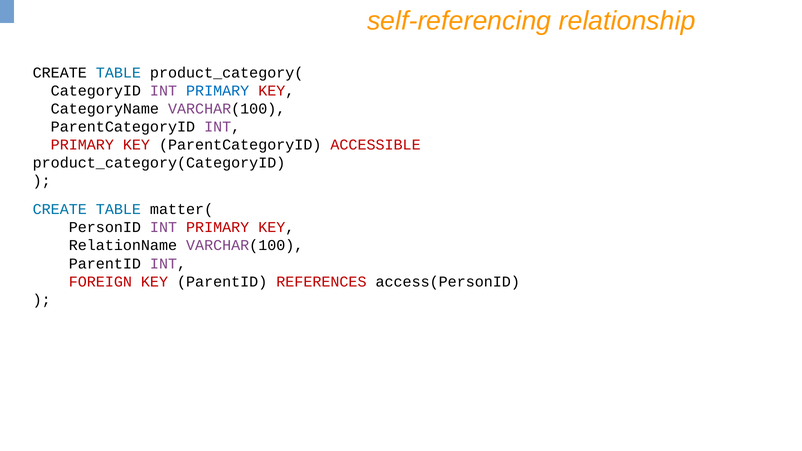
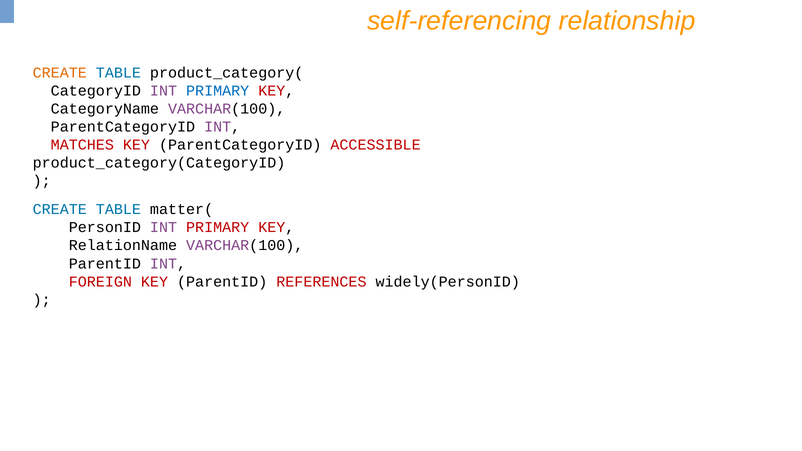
CREATE colour: black -> orange (60, 73)
PRIMARY: PRIMARY -> MATCHES (82, 145)
access(PersonID: access(PersonID -> widely(PersonID (448, 282)
